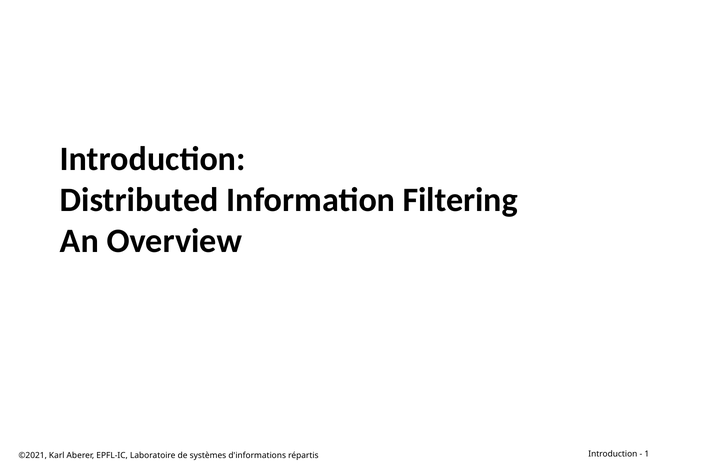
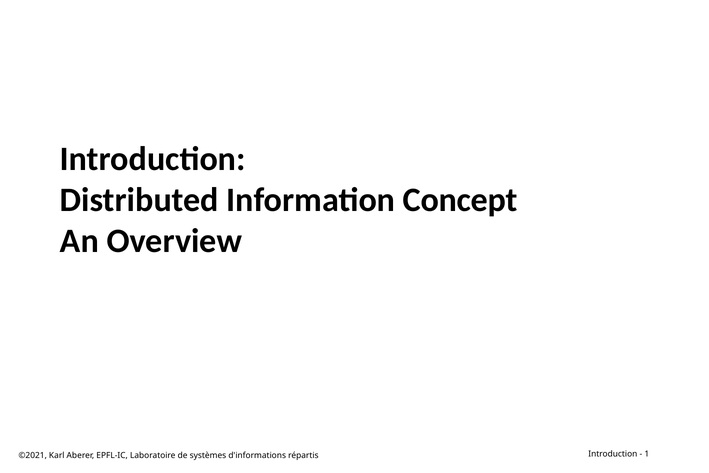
Filtering: Filtering -> Concept (460, 200)
